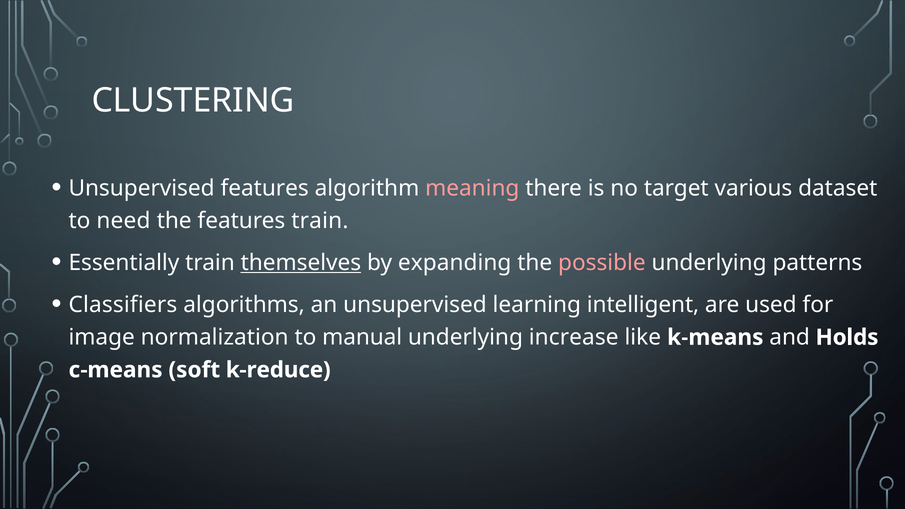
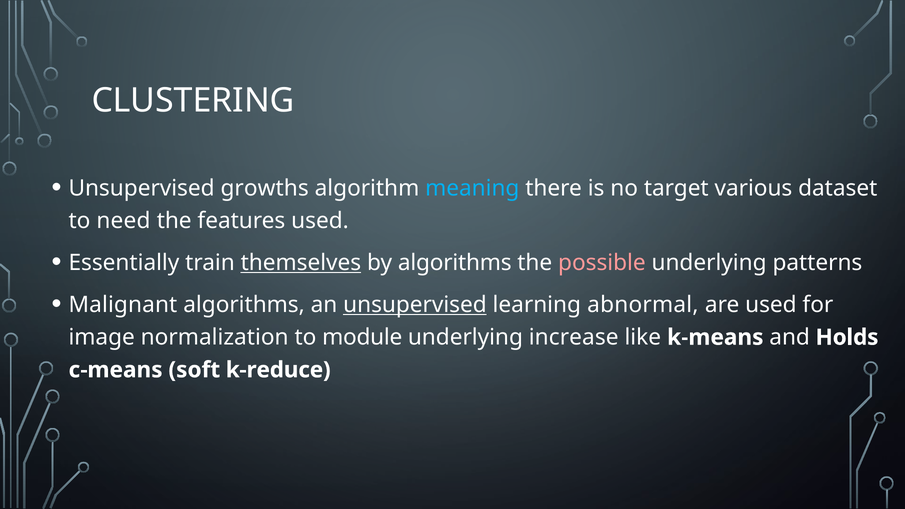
Unsupervised features: features -> growths (265, 188)
meaning colour: pink -> light blue (472, 188)
features train: train -> used (320, 221)
by expanding: expanding -> algorithms (455, 263)
Classifiers: Classifiers -> Malignant (123, 305)
unsupervised underline: none -> present (415, 305)
intelligent: intelligent -> abnormal (643, 305)
manual: manual -> module (362, 337)
